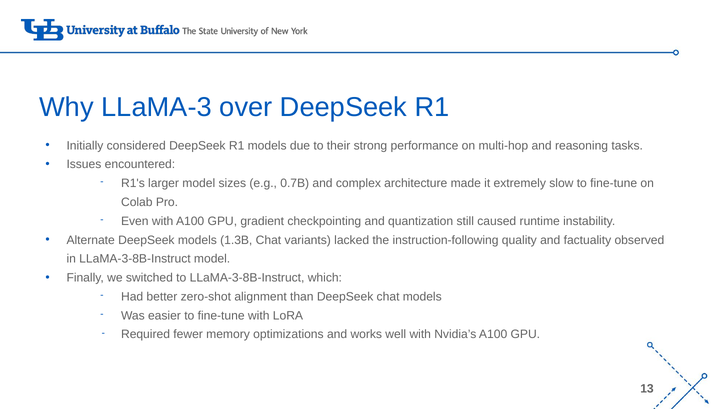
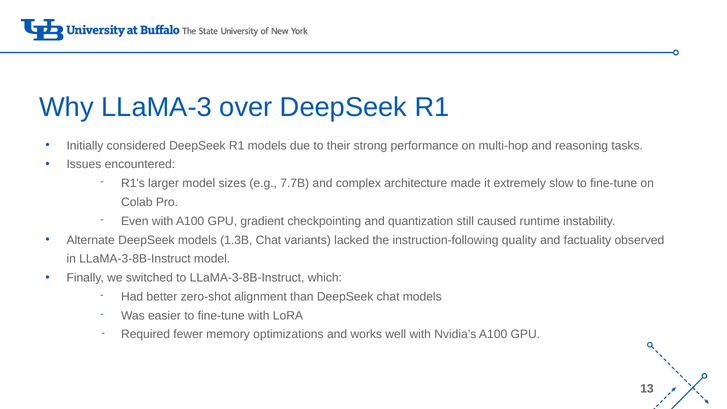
0.7B: 0.7B -> 7.7B (295, 183)
